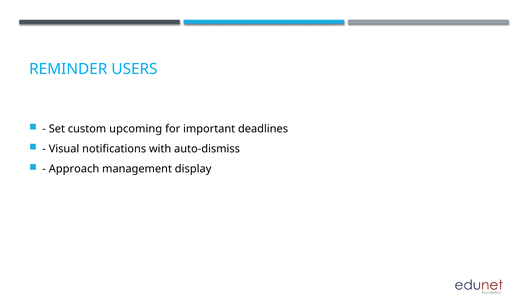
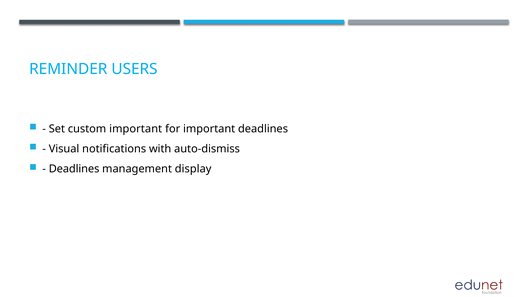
custom upcoming: upcoming -> important (136, 129)
Approach: Approach -> Deadlines (74, 169)
